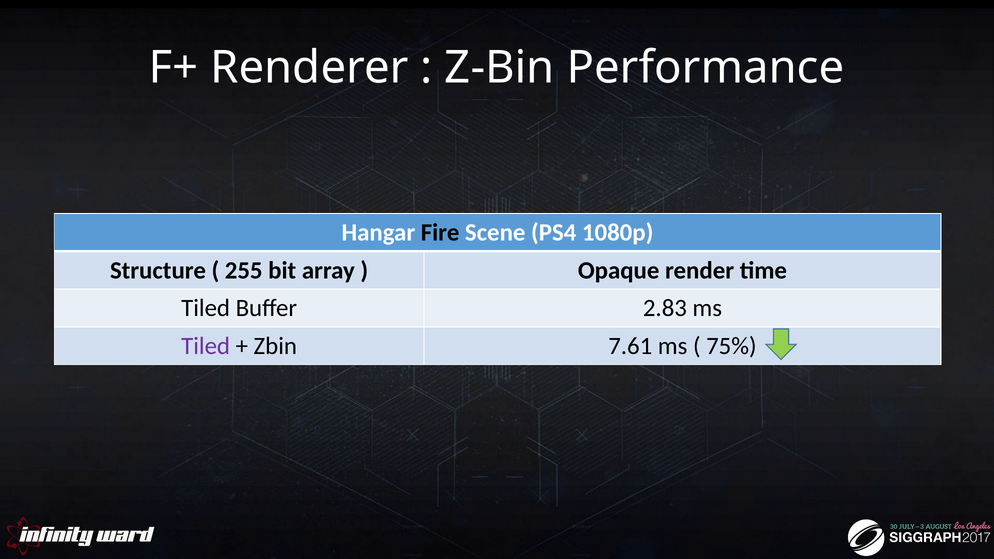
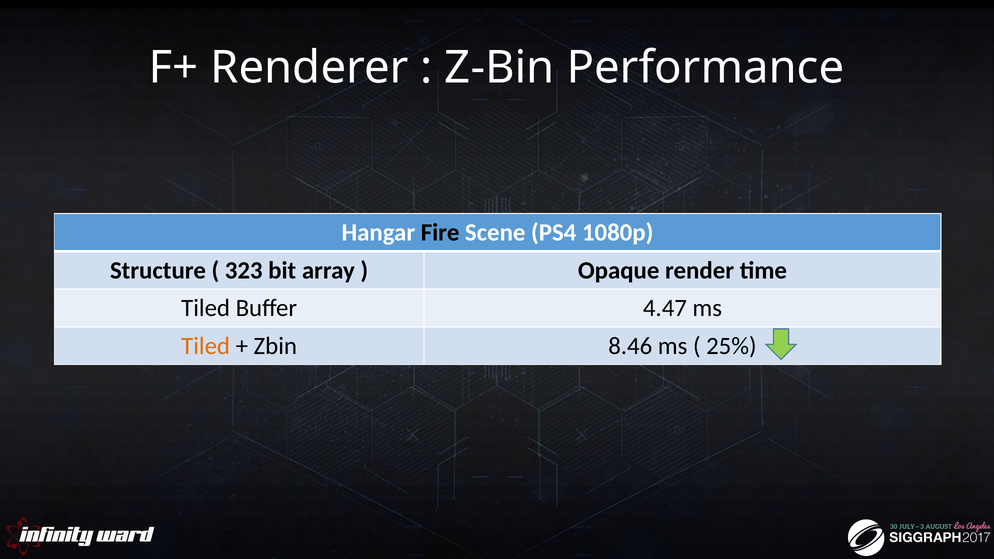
255: 255 -> 323 (244, 271)
2.83: 2.83 -> 4.47 (665, 308)
Tiled colour: purple -> orange (206, 346)
7.61: 7.61 -> 8.46 (630, 346)
75%: 75% -> 25% (731, 346)
